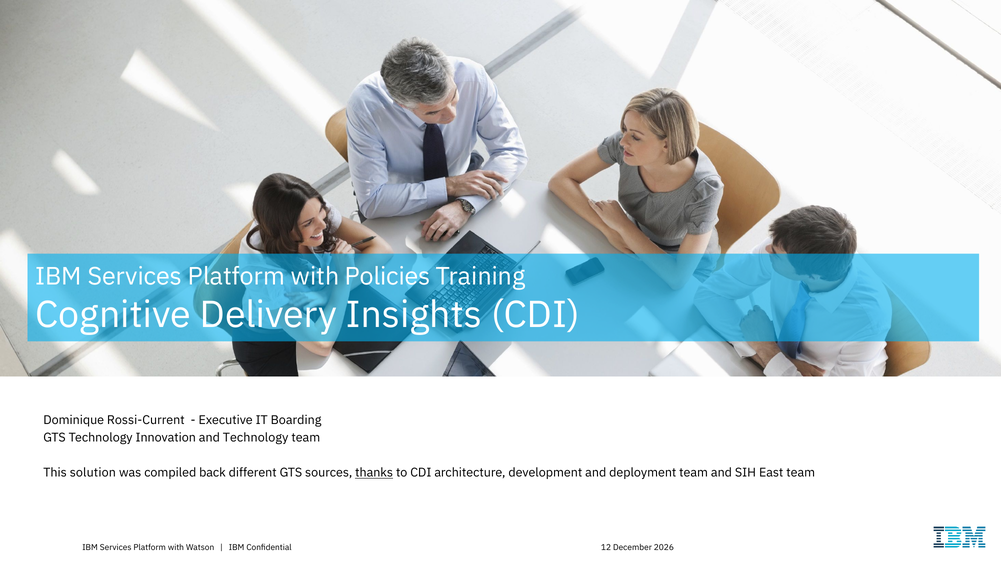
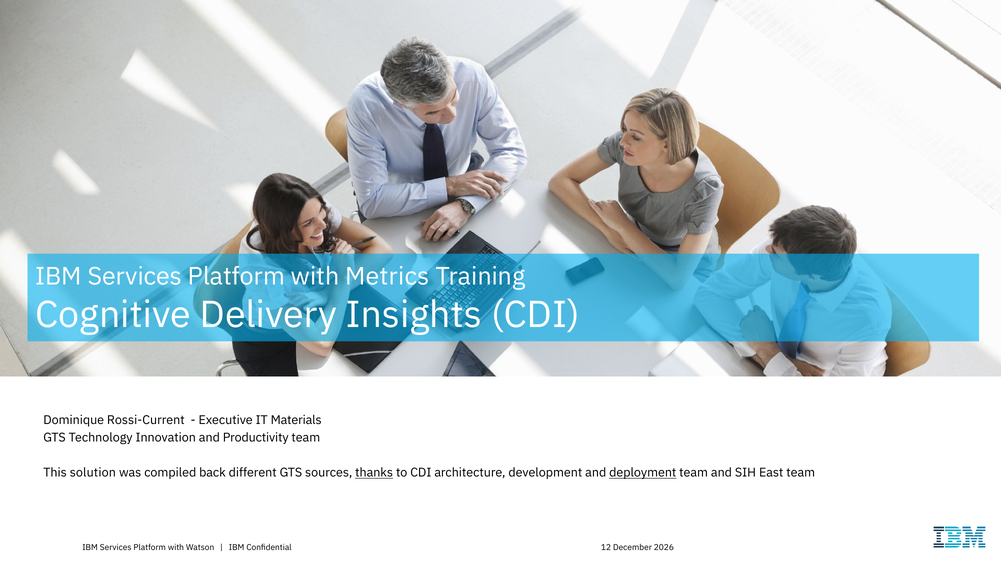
Policies: Policies -> Metrics (387, 276)
Boarding: Boarding -> Materials (296, 420)
and Technology: Technology -> Productivity (256, 438)
deployment underline: none -> present (643, 473)
